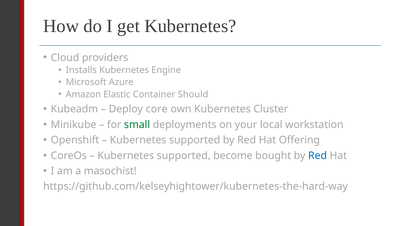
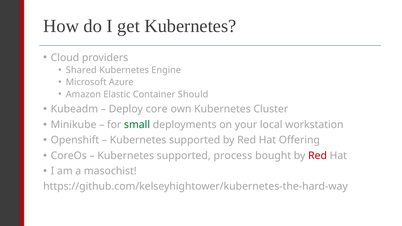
Installs: Installs -> Shared (81, 70)
become: become -> process (233, 156)
Red colour: blue -> red (318, 156)
